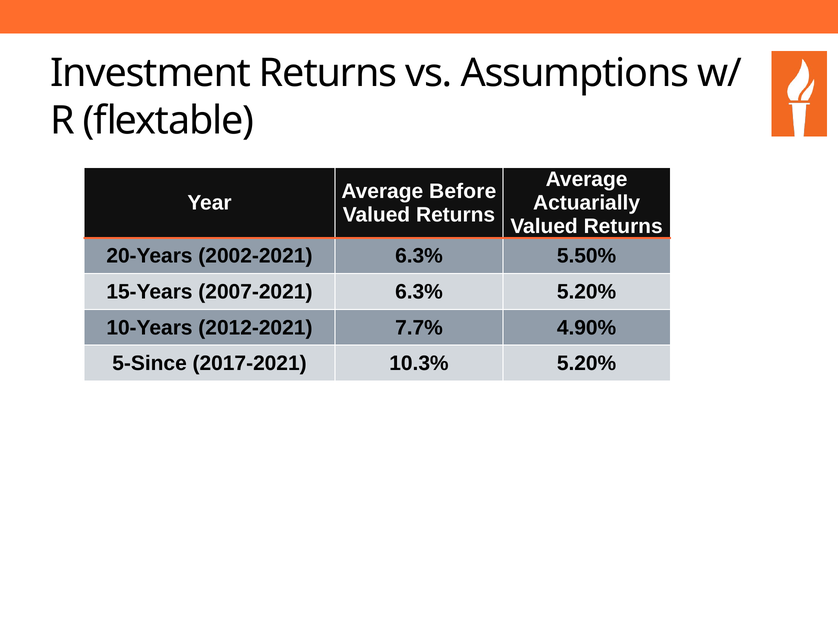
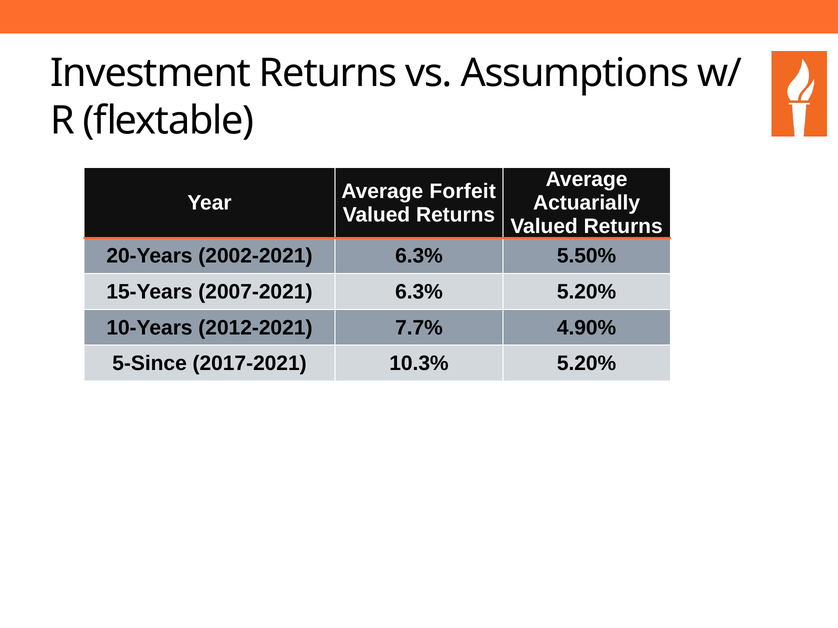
Before: Before -> Forfeit (463, 191)
